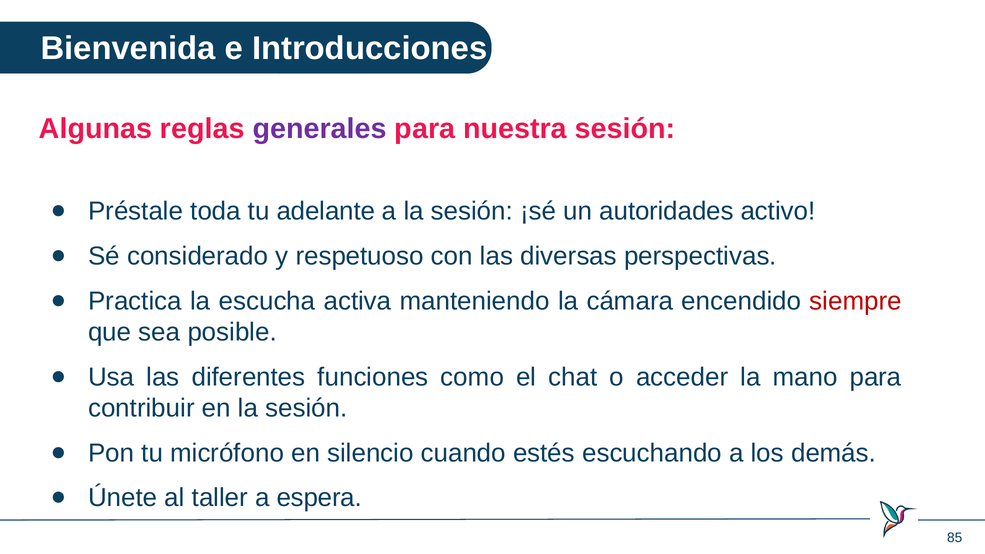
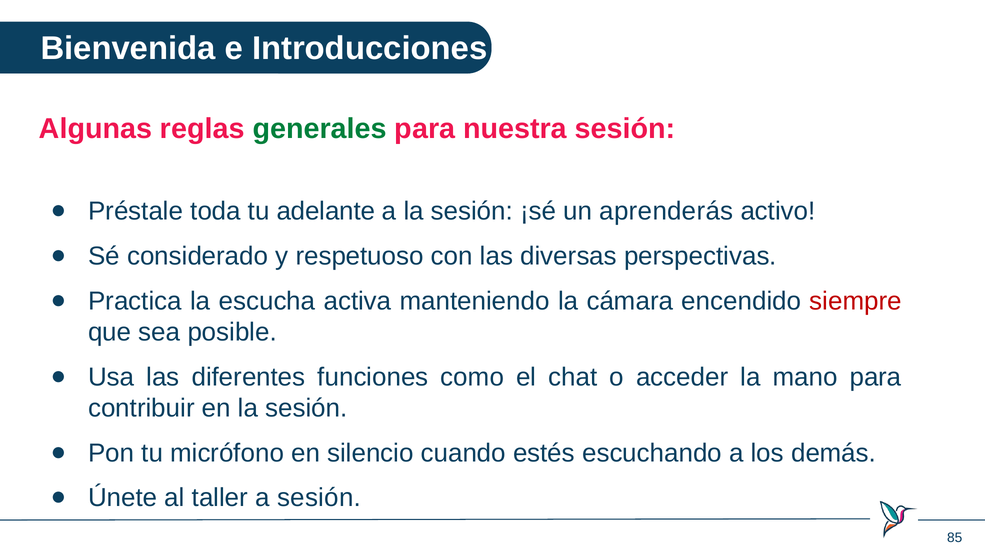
generales colour: purple -> green (320, 129)
autoridades: autoridades -> aprenderás (666, 211)
a espera: espera -> sesión (319, 498)
